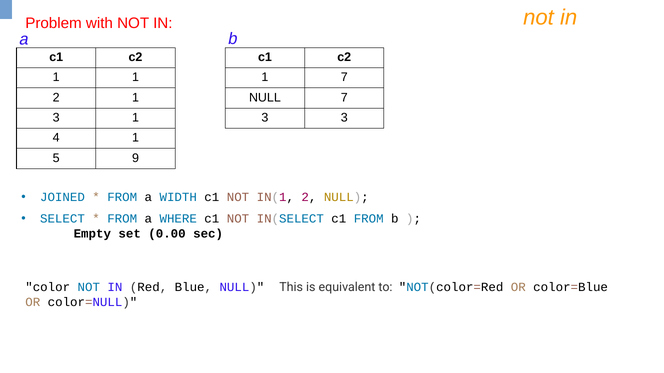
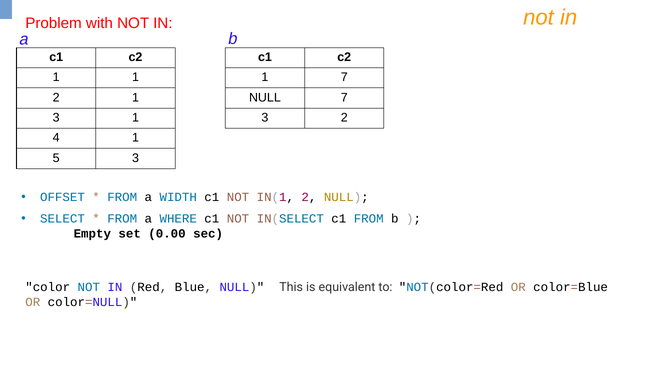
3 3: 3 -> 2 (344, 118)
5 9: 9 -> 3 (135, 158)
JOINED: JOINED -> OFFSET (62, 198)
